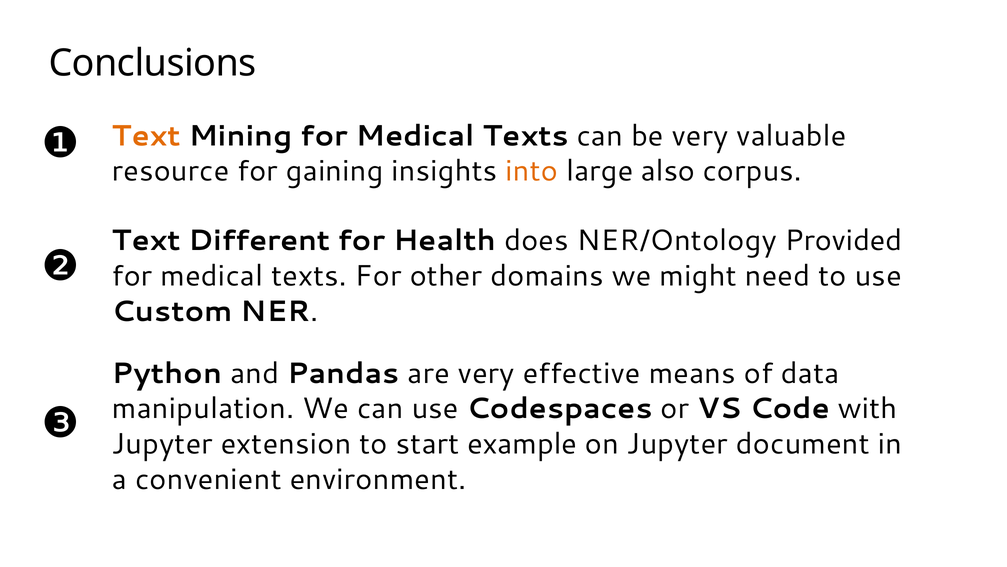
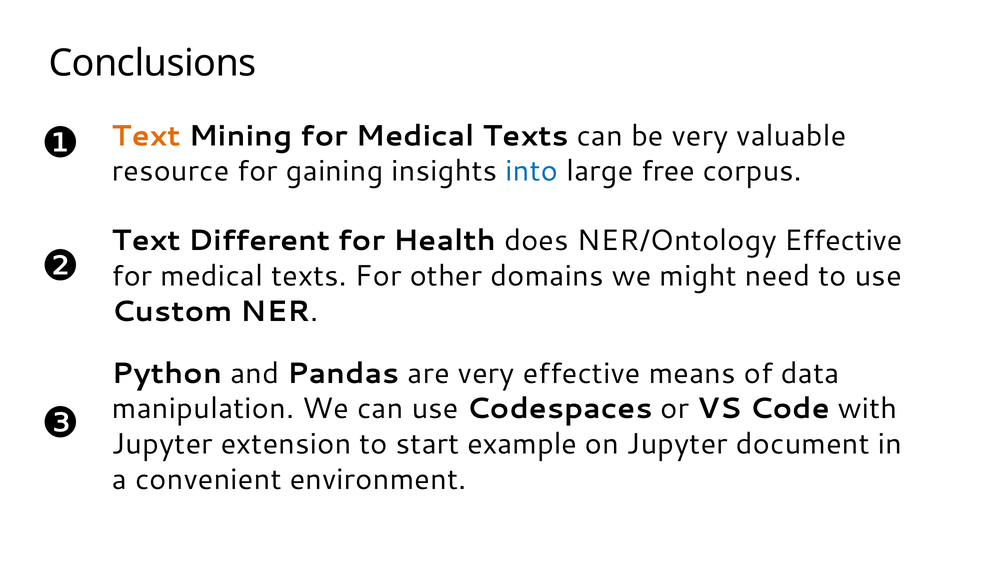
into colour: orange -> blue (532, 171)
also: also -> free (668, 171)
NER/Ontology Provided: Provided -> Effective (844, 240)
